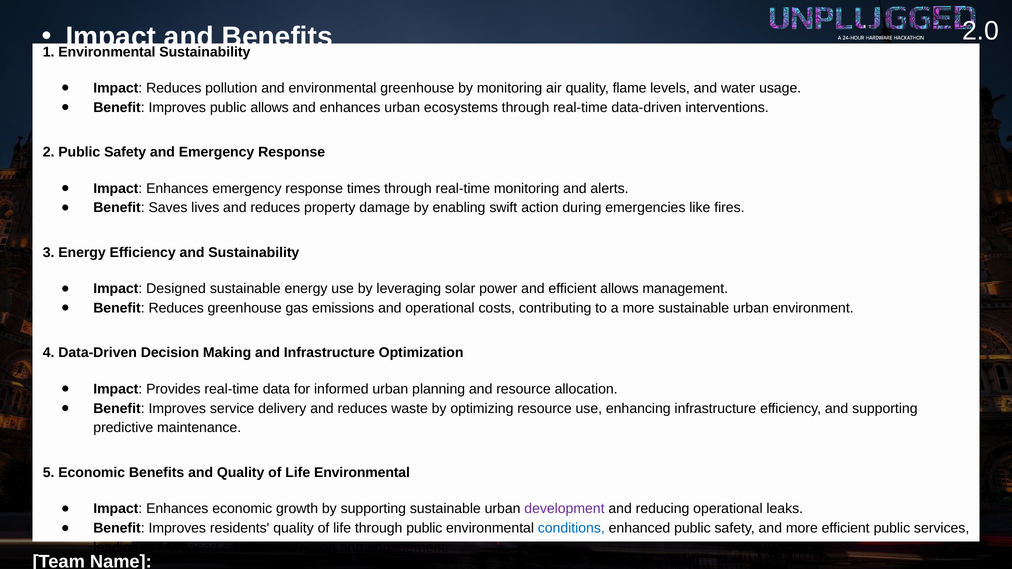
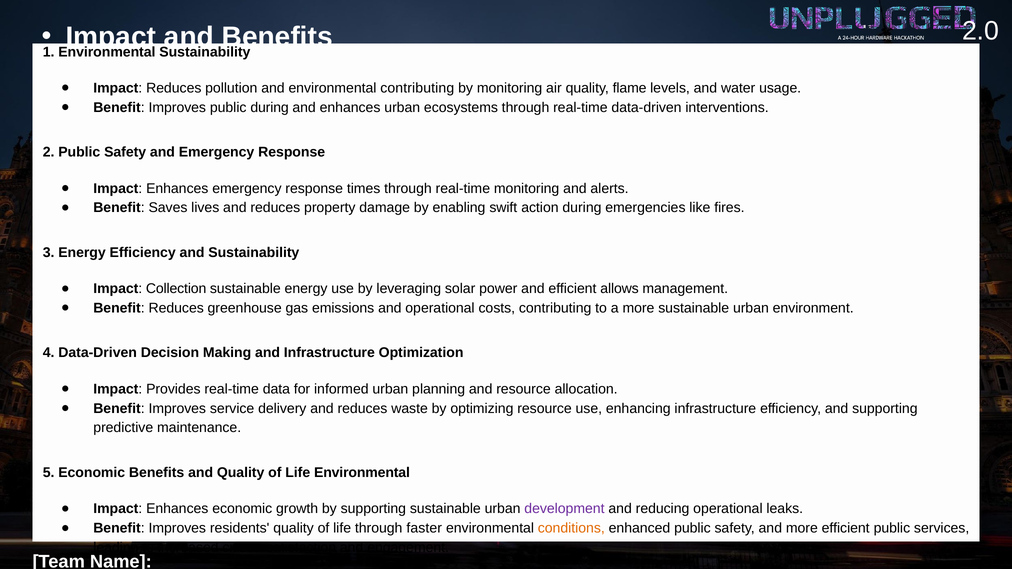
environmental greenhouse: greenhouse -> contributing (417, 88)
public allows: allows -> during (270, 108)
Designed: Designed -> Collection (176, 289)
through public: public -> faster (424, 528)
conditions colour: blue -> orange (571, 528)
